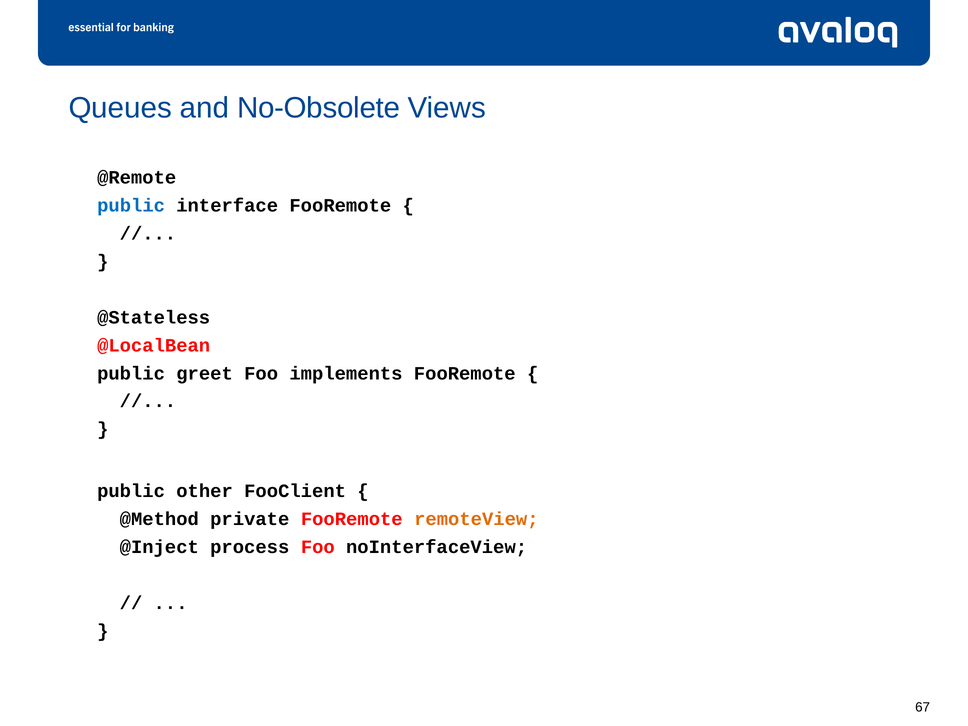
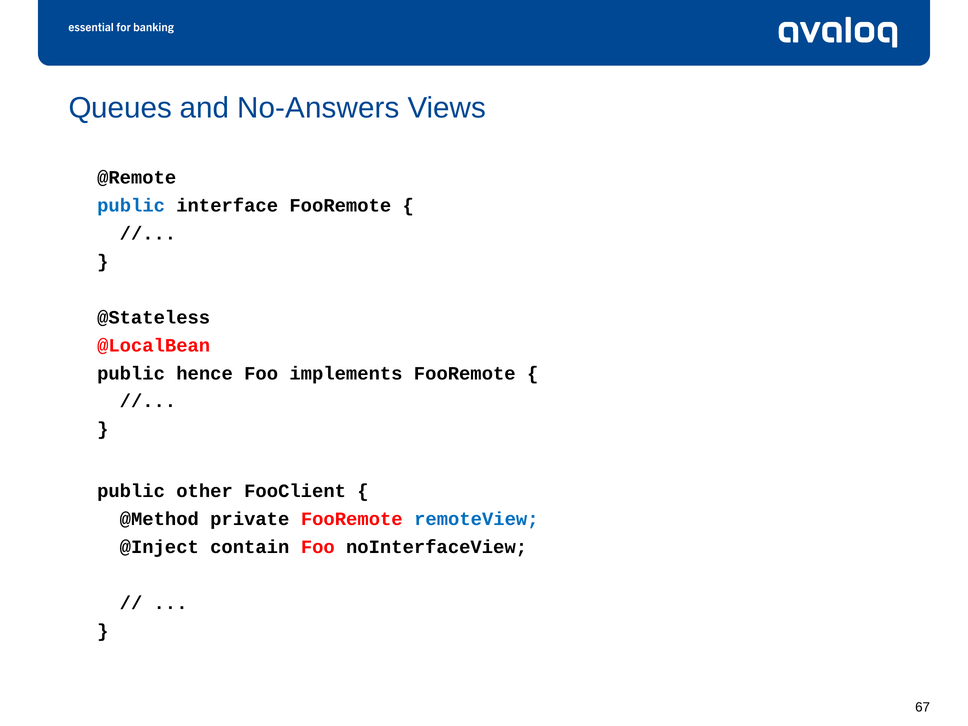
No-Obsolete: No-Obsolete -> No-Answers (318, 108)
greet: greet -> hence (205, 373)
remoteView colour: orange -> blue (476, 519)
process: process -> contain (250, 547)
